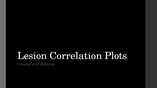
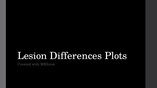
Correlation: Correlation -> Differences (76, 56)
